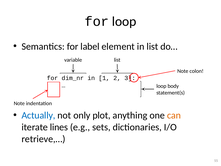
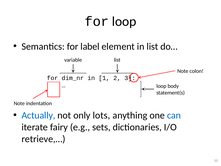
plot: plot -> lots (101, 115)
can colour: orange -> blue (174, 115)
lines: lines -> fairy (59, 127)
